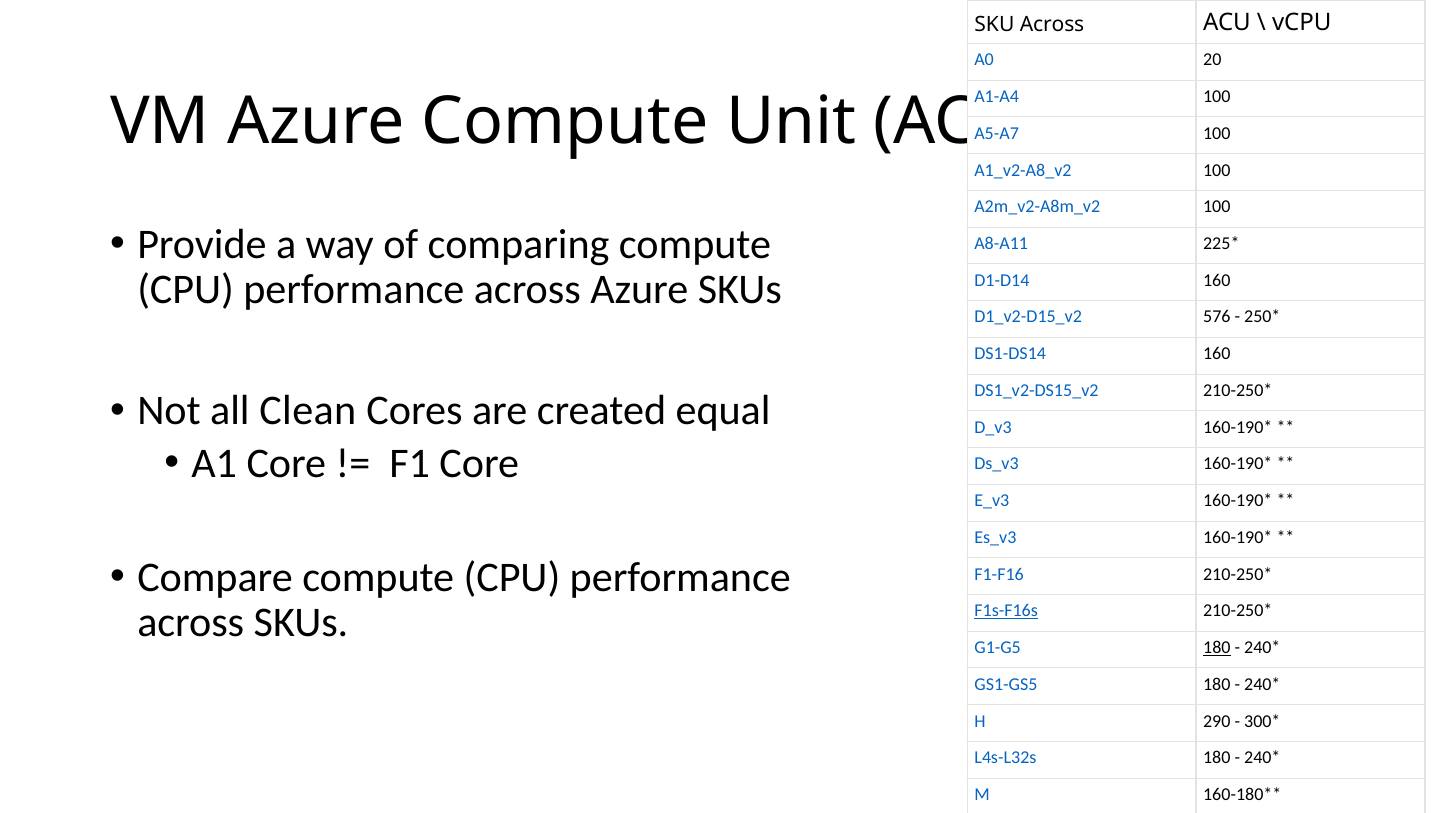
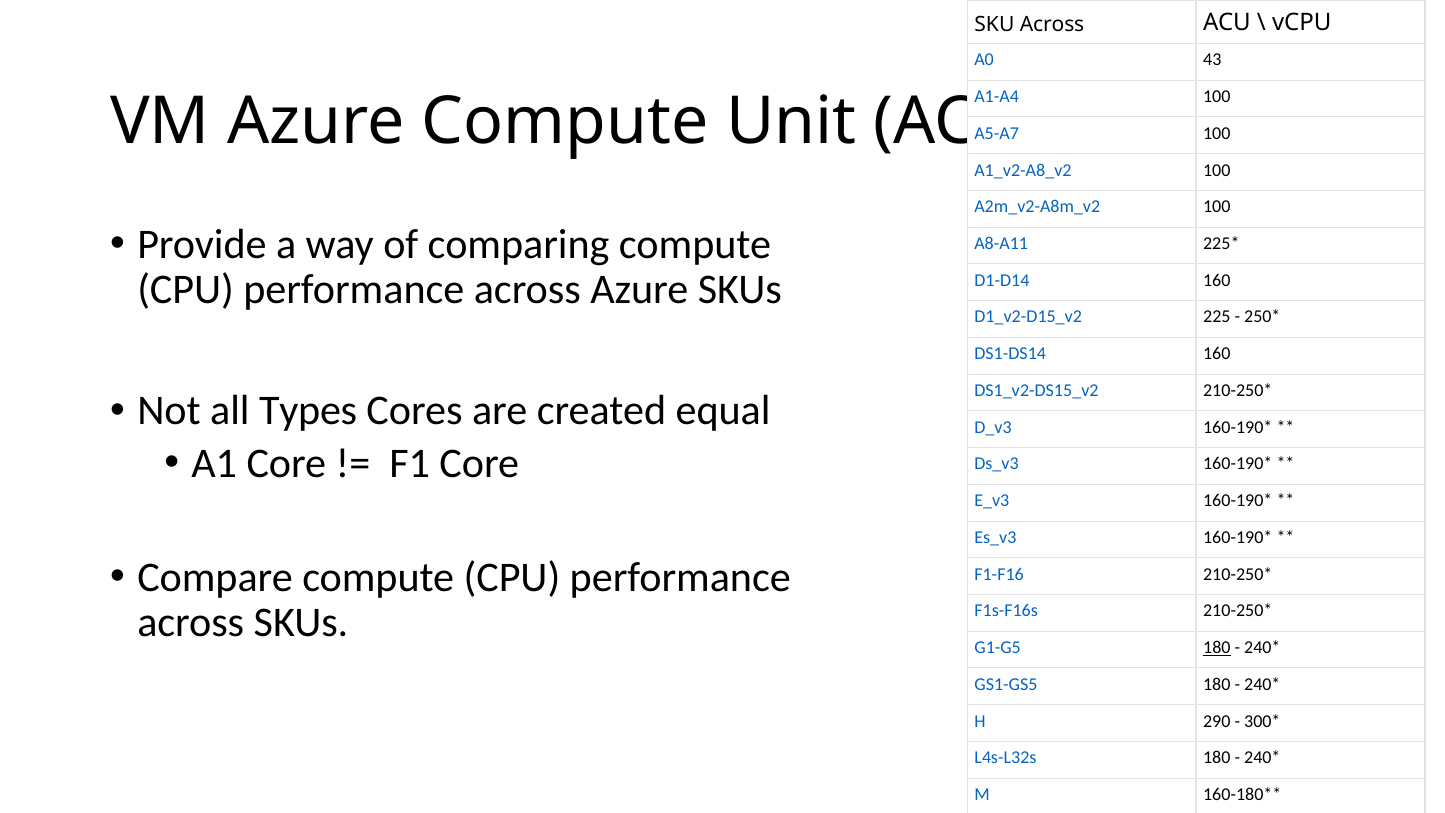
20: 20 -> 43 (1212, 60)
576: 576 -> 225 (1217, 317)
Clean: Clean -> Types (308, 411)
F1s-F16s underline: present -> none (1006, 611)
